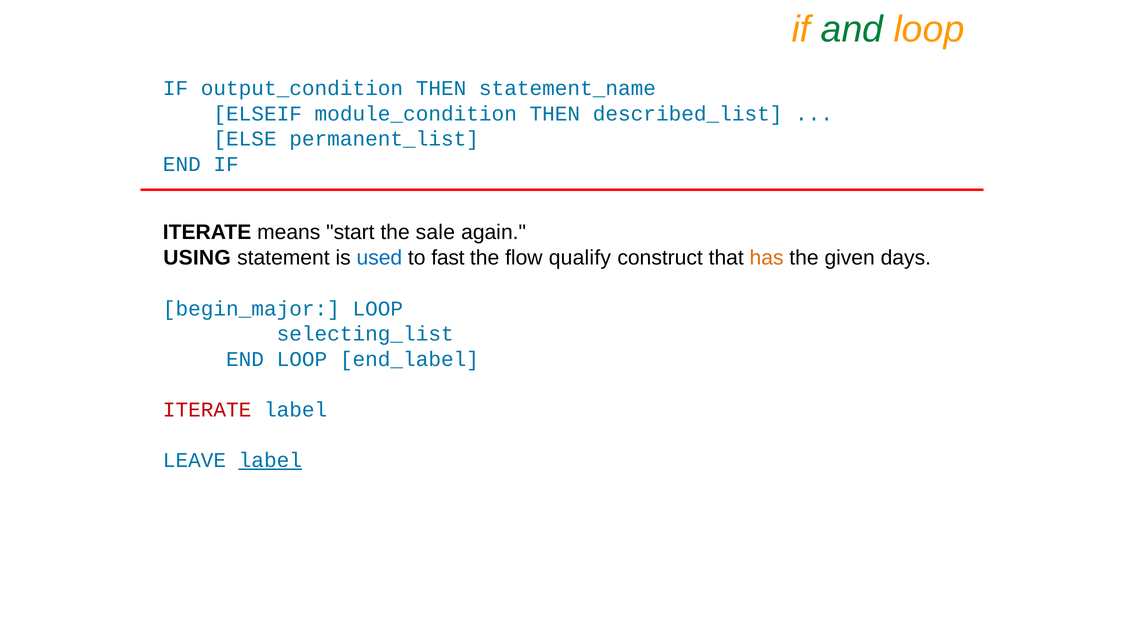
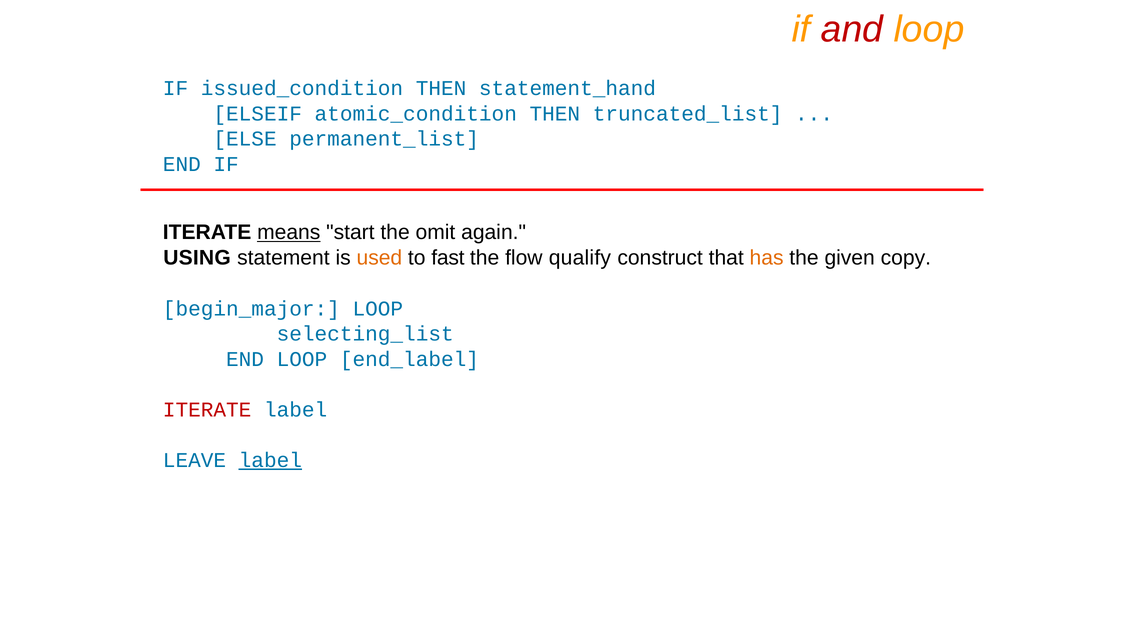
and colour: green -> red (852, 29)
output_condition: output_condition -> issued_condition (302, 88)
statement_name: statement_name -> statement_hand (567, 88)
module_condition: module_condition -> atomic_condition (416, 114)
described_list: described_list -> truncated_list (688, 114)
means underline: none -> present (289, 233)
sale: sale -> omit (435, 233)
used colour: blue -> orange (379, 258)
days: days -> copy (906, 258)
